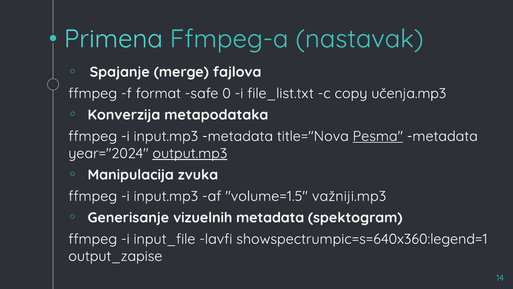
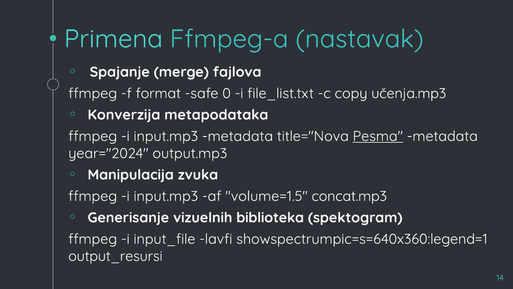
output.mp3 underline: present -> none (190, 153)
važniji.mp3: važniji.mp3 -> concat.mp3 (349, 196)
vizuelnih metadata: metadata -> biblioteka (270, 217)
output_zapise: output_zapise -> output_resursi (115, 256)
